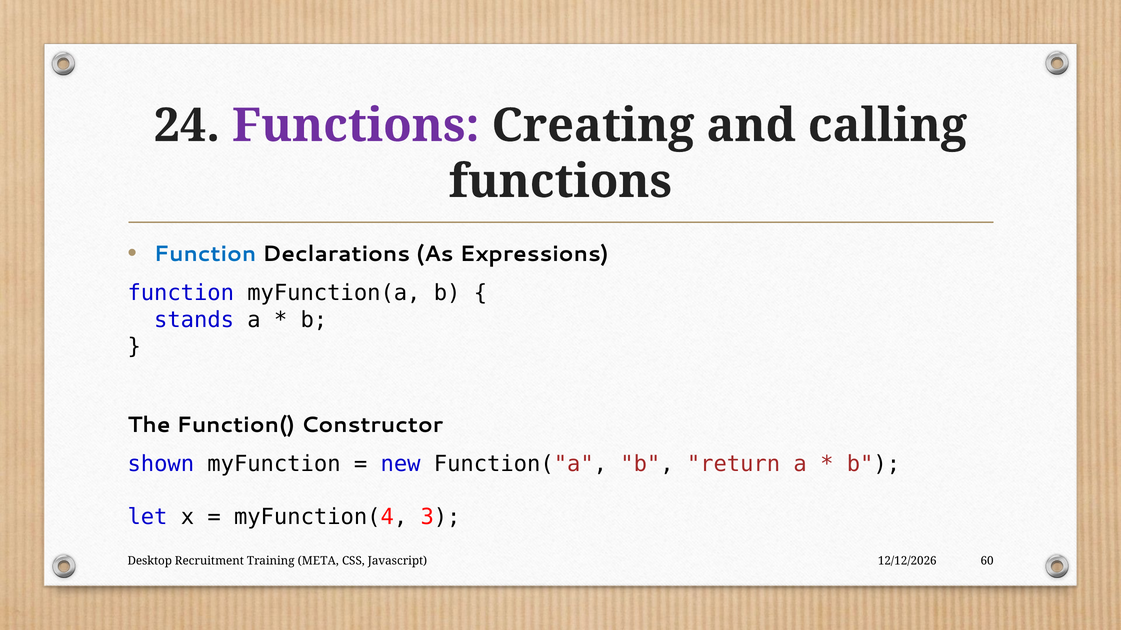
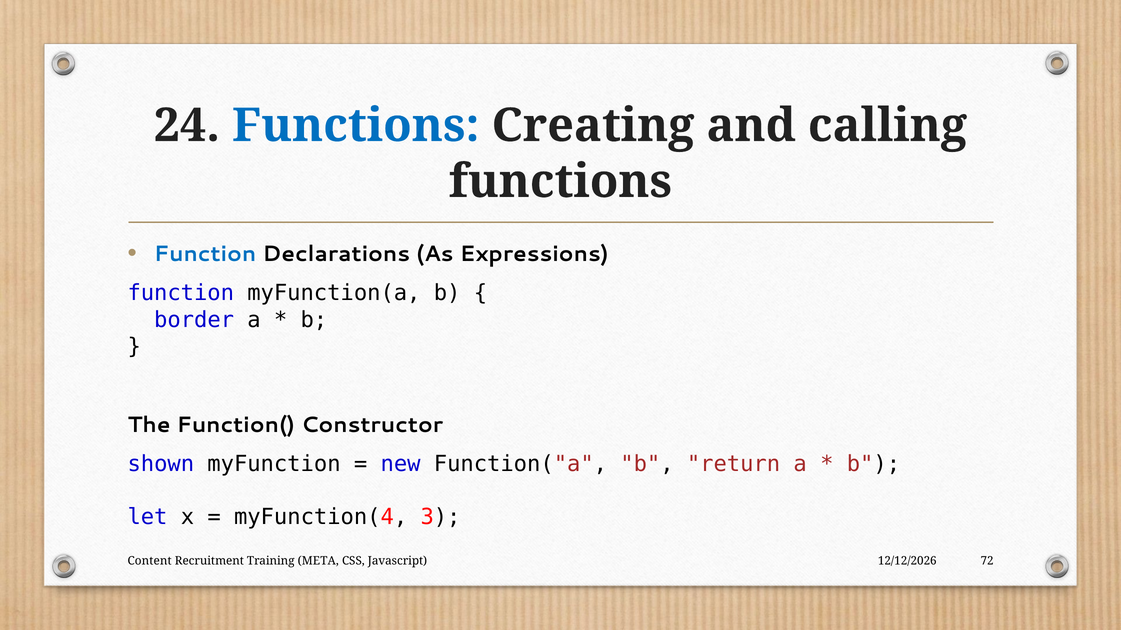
Functions colour: purple -> blue (356, 126)
stands: stands -> border (194, 320)
Desktop: Desktop -> Content (150, 562)
60: 60 -> 72 (987, 562)
